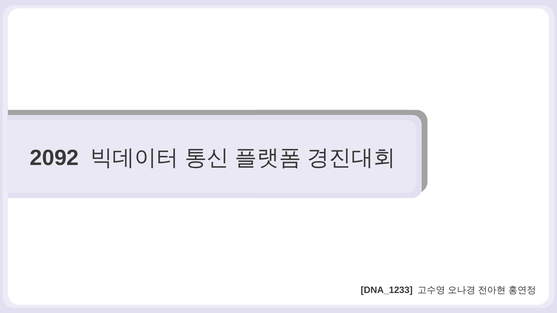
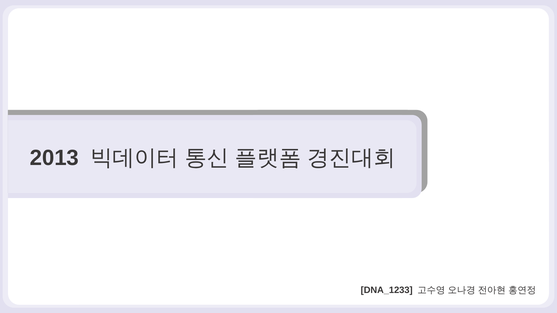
2092: 2092 -> 2013 (54, 158)
